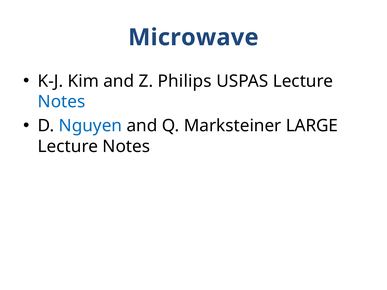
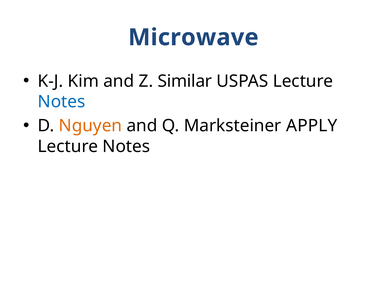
Philips: Philips -> Similar (185, 81)
Nguyen colour: blue -> orange (90, 126)
LARGE: LARGE -> APPLY (312, 126)
